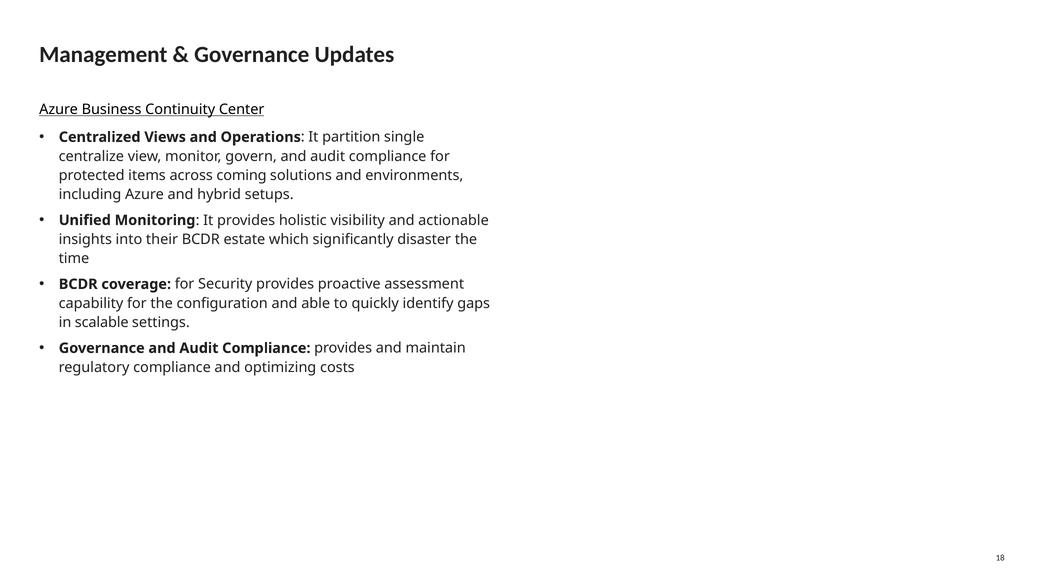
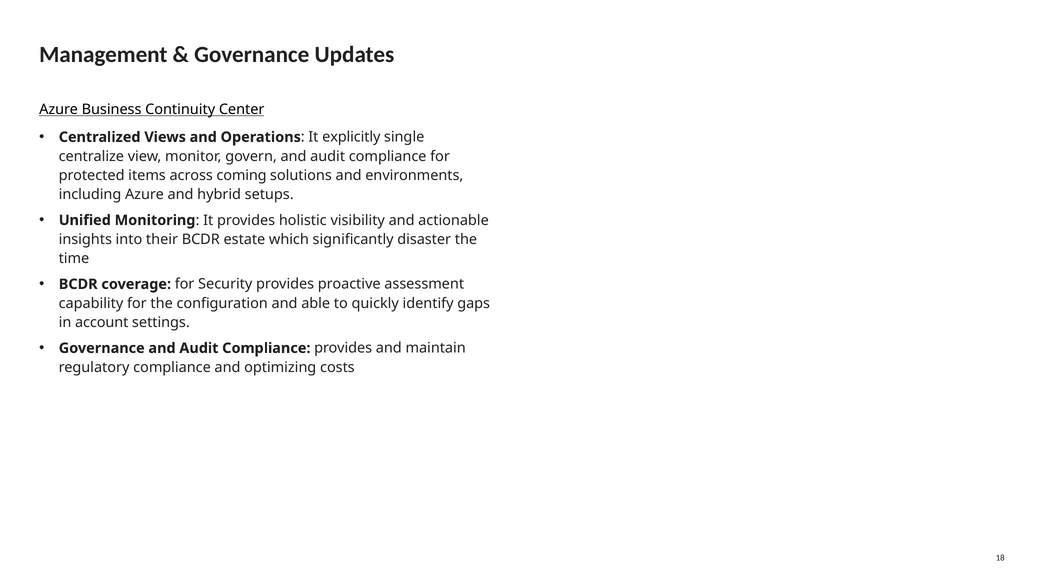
partition: partition -> explicitly (351, 137)
scalable: scalable -> account (102, 323)
